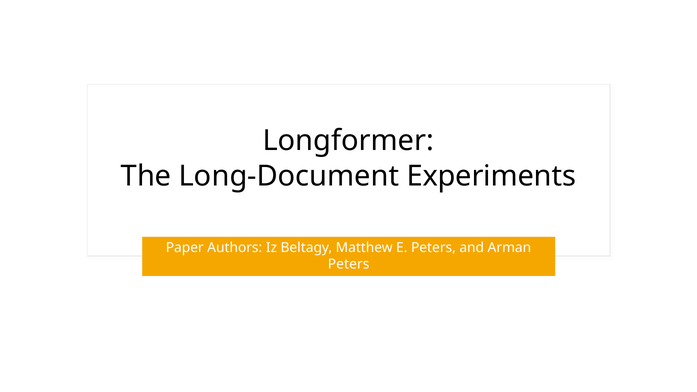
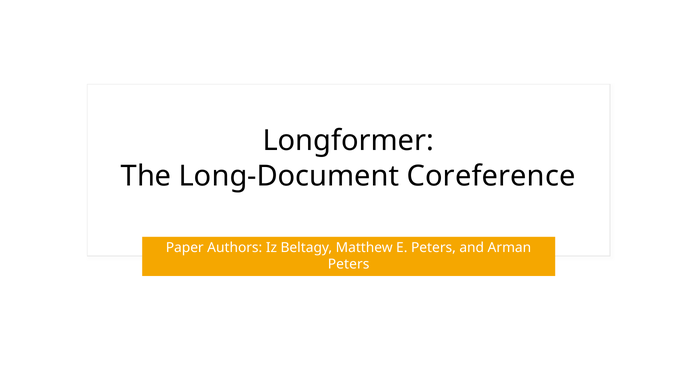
Experiments: Experiments -> Coreference (491, 176)
